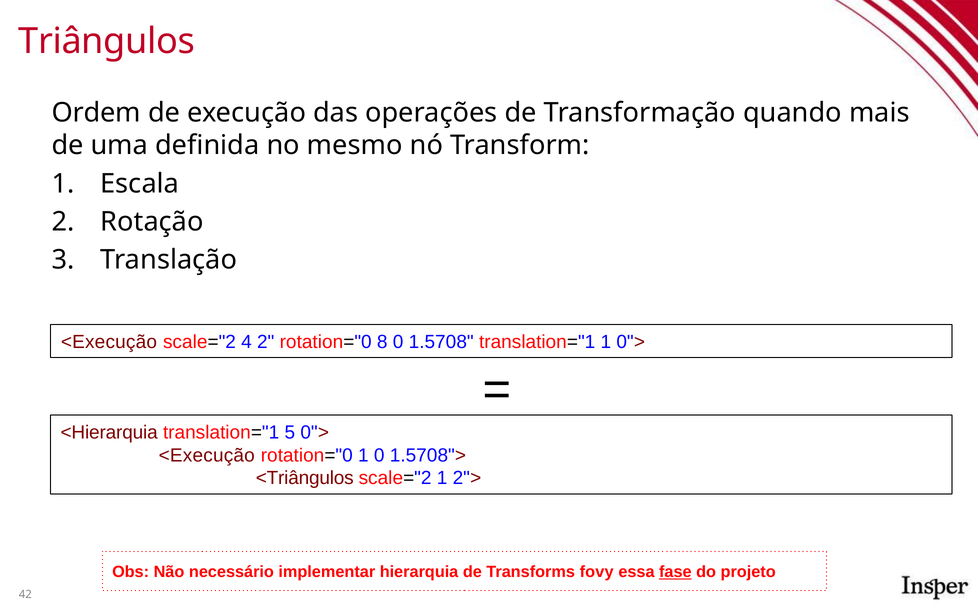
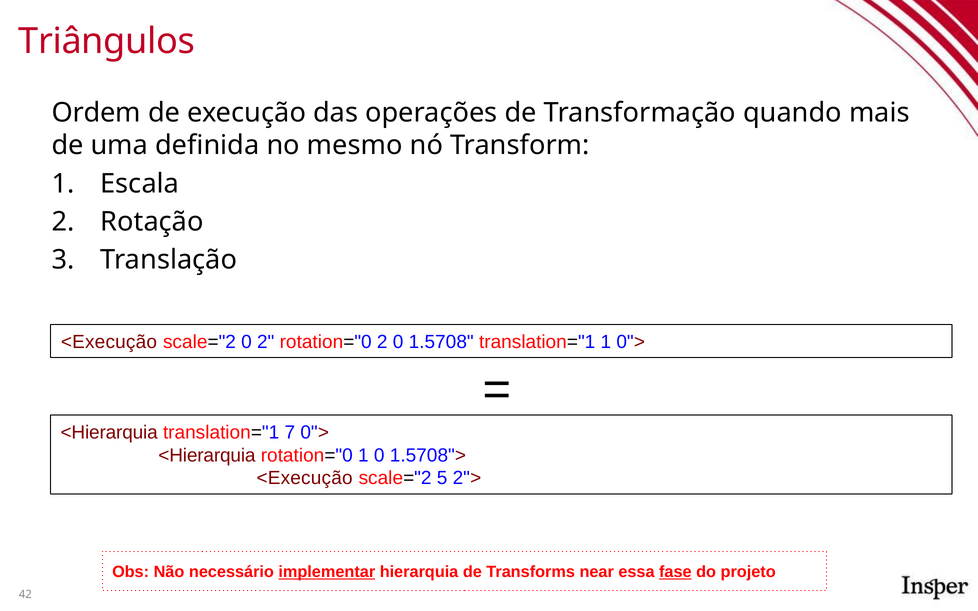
scale="2 4: 4 -> 0 (247, 342)
rotation="0 8: 8 -> 2 (382, 342)
5: 5 -> 7 (290, 433)
<Execução: <Execução -> <Hierarquia (207, 456)
<Triângulos: <Triângulos -> <Execução (305, 478)
scale="2 1: 1 -> 5 (442, 478)
implementar underline: none -> present (327, 572)
fovy: fovy -> near (597, 572)
